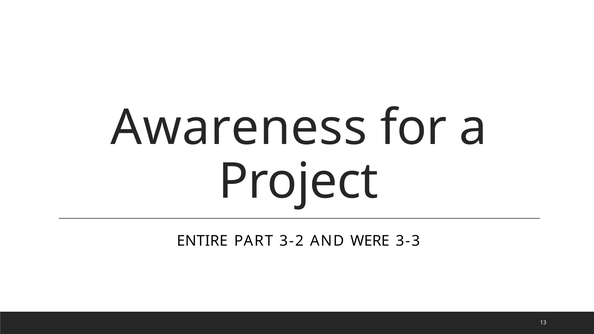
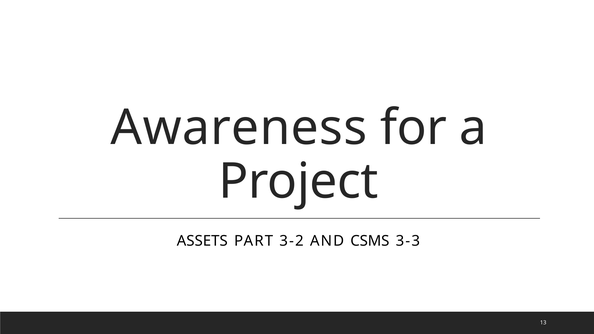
ENTIRE: ENTIRE -> ASSETS (202, 241)
WERE: WERE -> CSMS (370, 241)
